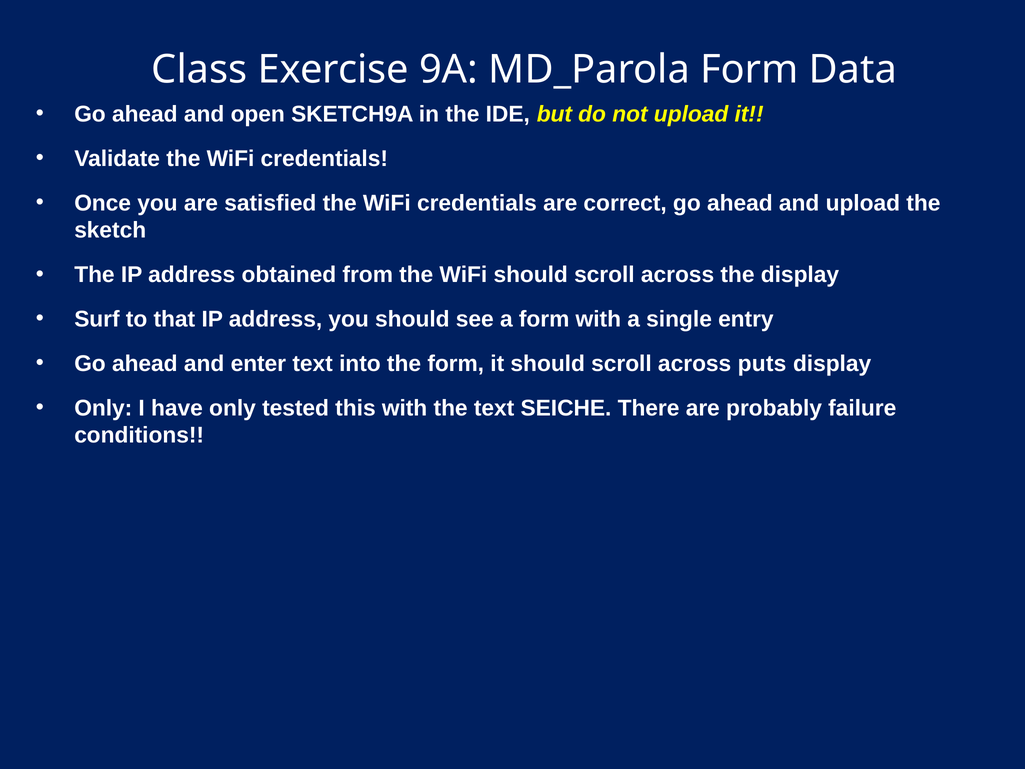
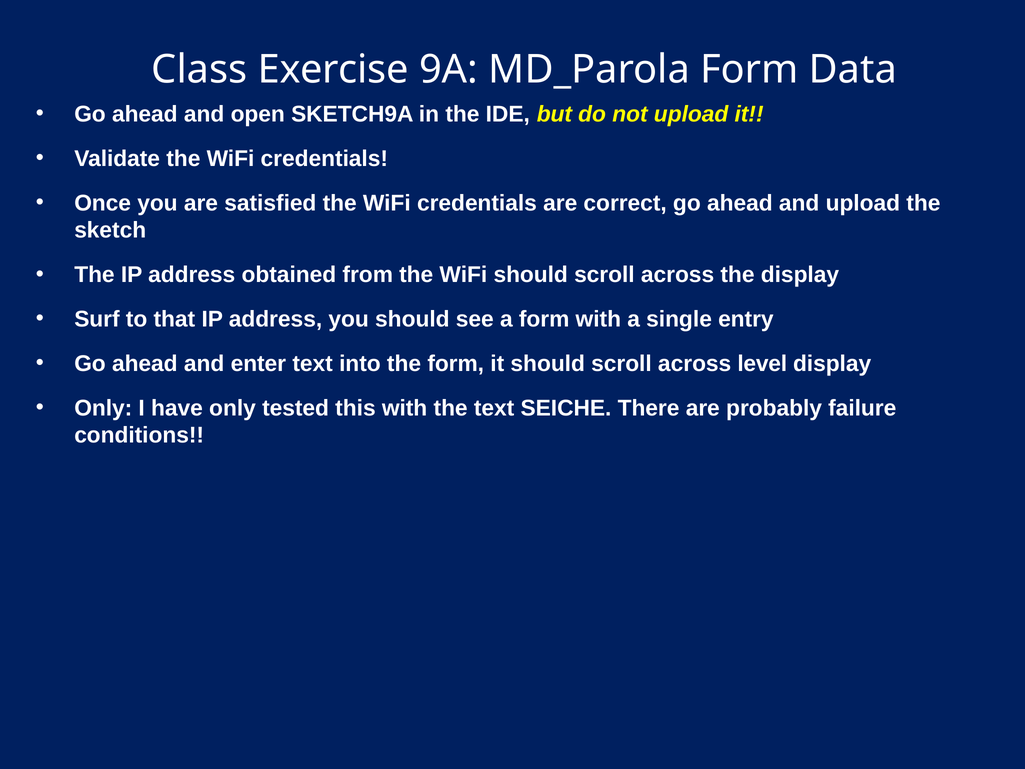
puts: puts -> level (762, 364)
